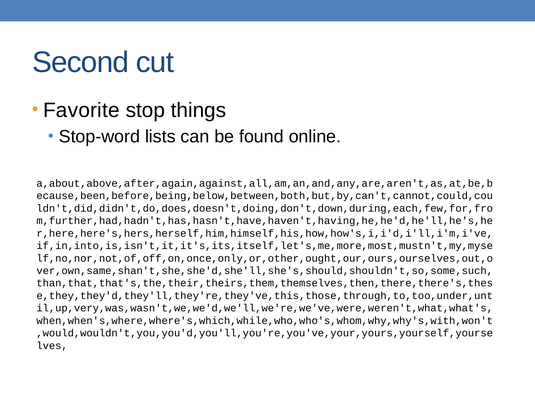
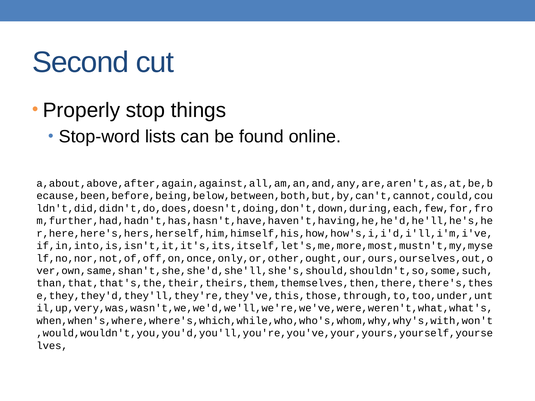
Favorite: Favorite -> Properly (81, 110)
